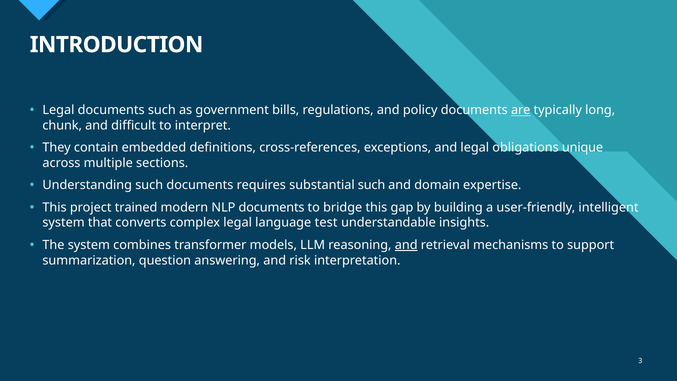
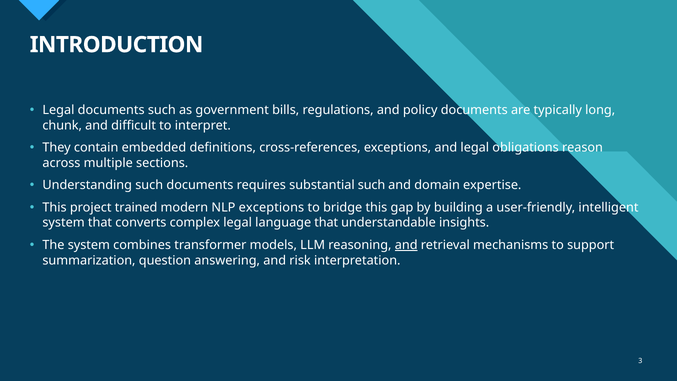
are underline: present -> none (521, 110)
unique: unique -> reason (582, 148)
NLP documents: documents -> exceptions (271, 207)
language test: test -> that (326, 223)
